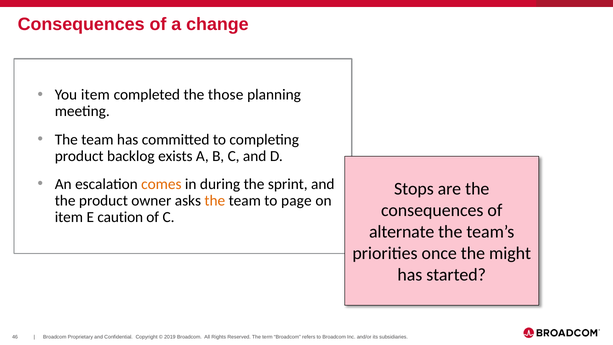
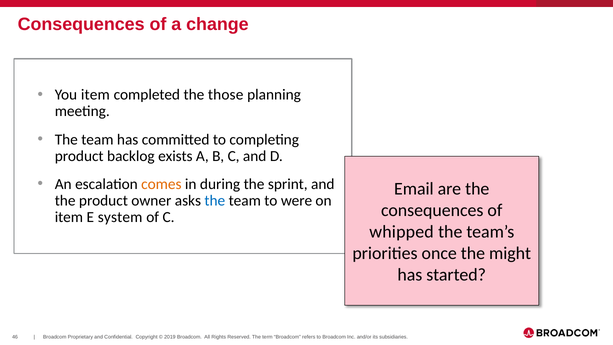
Stops: Stops -> Email (414, 189)
the colour: orange -> blue (215, 200)
page: page -> were (297, 200)
caution: caution -> system (120, 217)
alternate: alternate -> whipped (402, 232)
